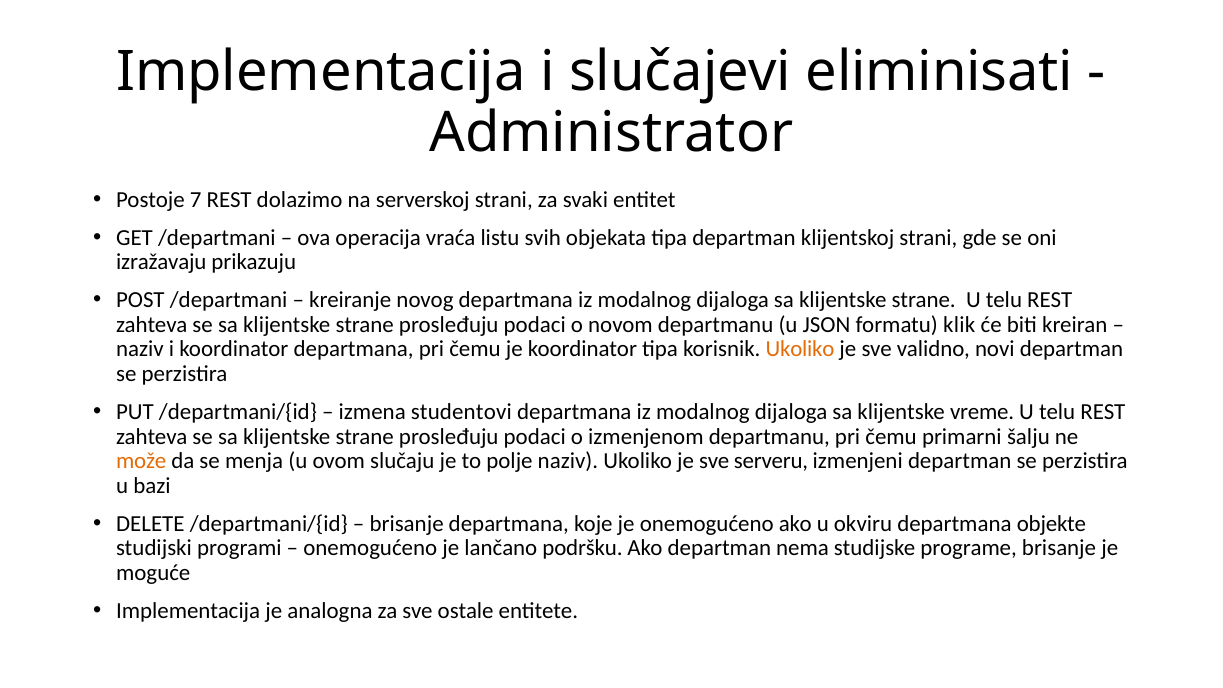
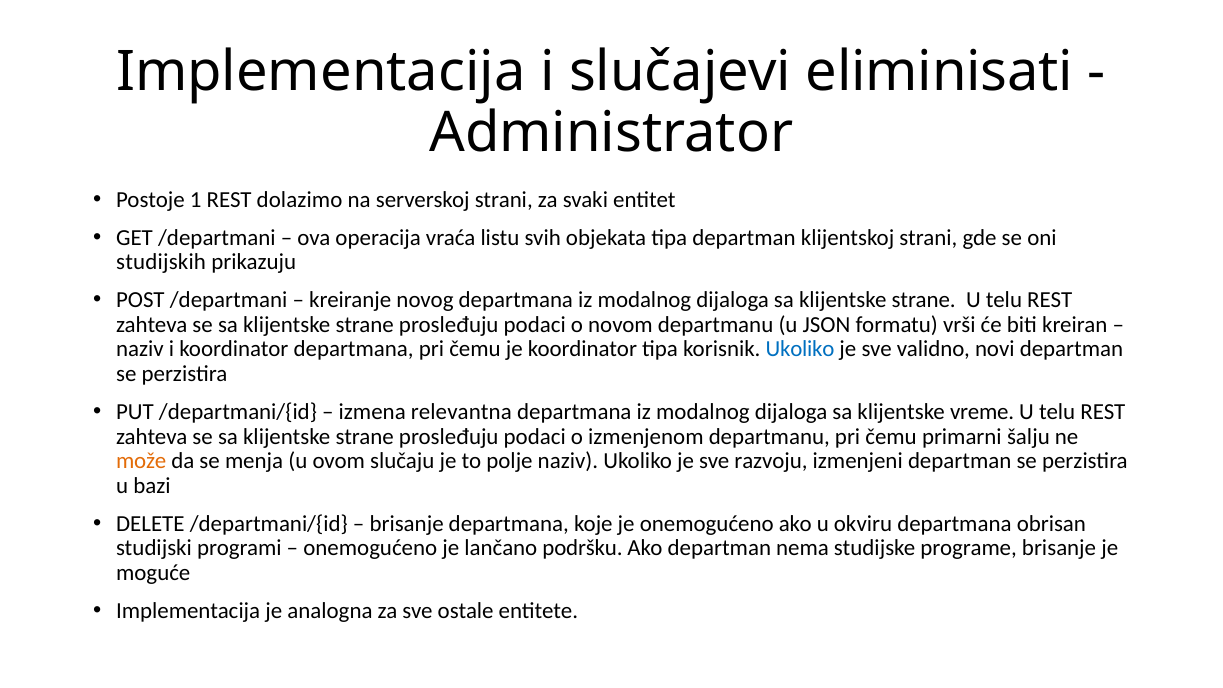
7: 7 -> 1 (196, 200)
izražavaju: izražavaju -> studijskih (161, 262)
klik: klik -> vrši (959, 325)
Ukoliko colour: orange -> blue (800, 349)
studentovi: studentovi -> relevantna (461, 412)
serveru: serveru -> razvoju (771, 461)
objekte: objekte -> obrisan (1051, 523)
